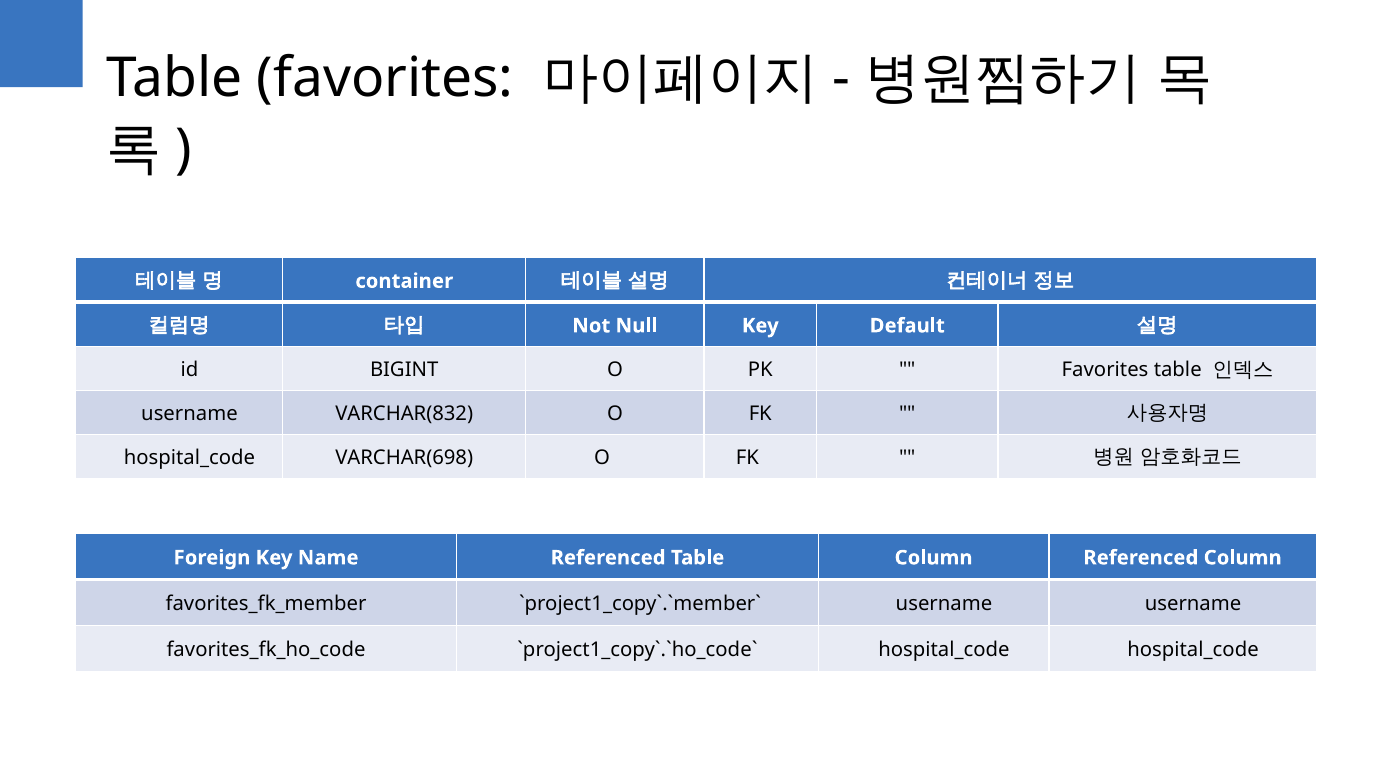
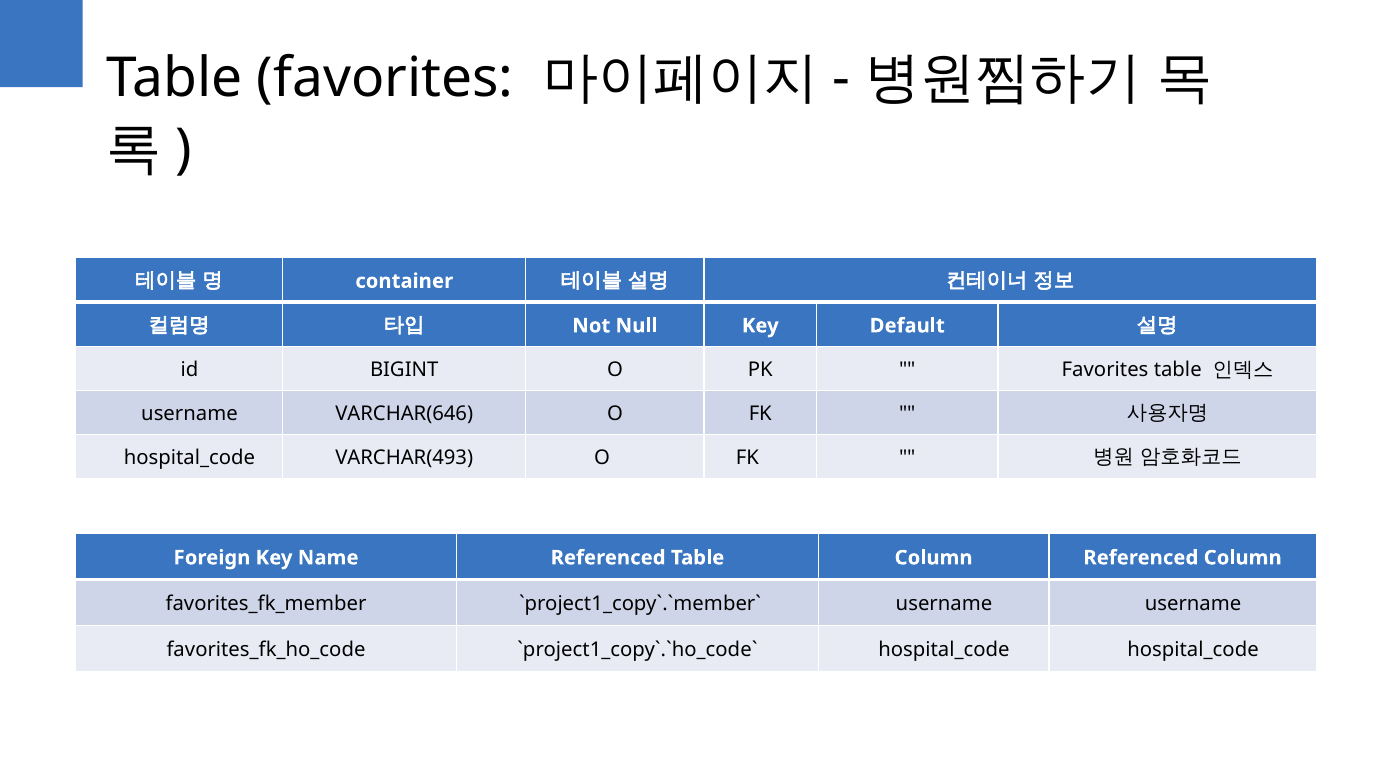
VARCHAR(832: VARCHAR(832 -> VARCHAR(646 (404, 414)
VARCHAR(698: VARCHAR(698 -> VARCHAR(493 (404, 458)
